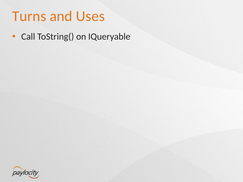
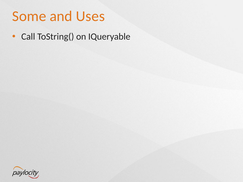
Turns: Turns -> Some (29, 16)
